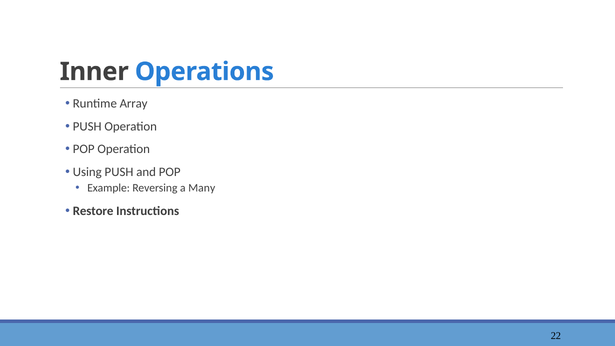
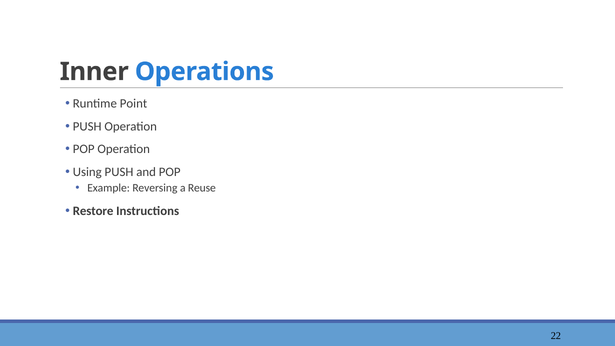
Array: Array -> Point (134, 104)
Many: Many -> Reuse (202, 188)
